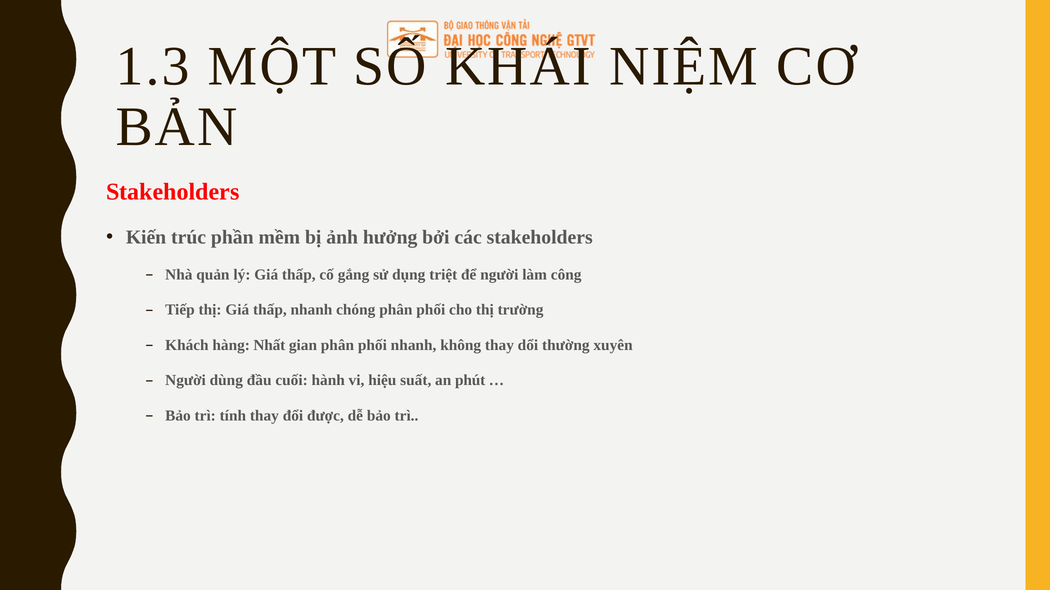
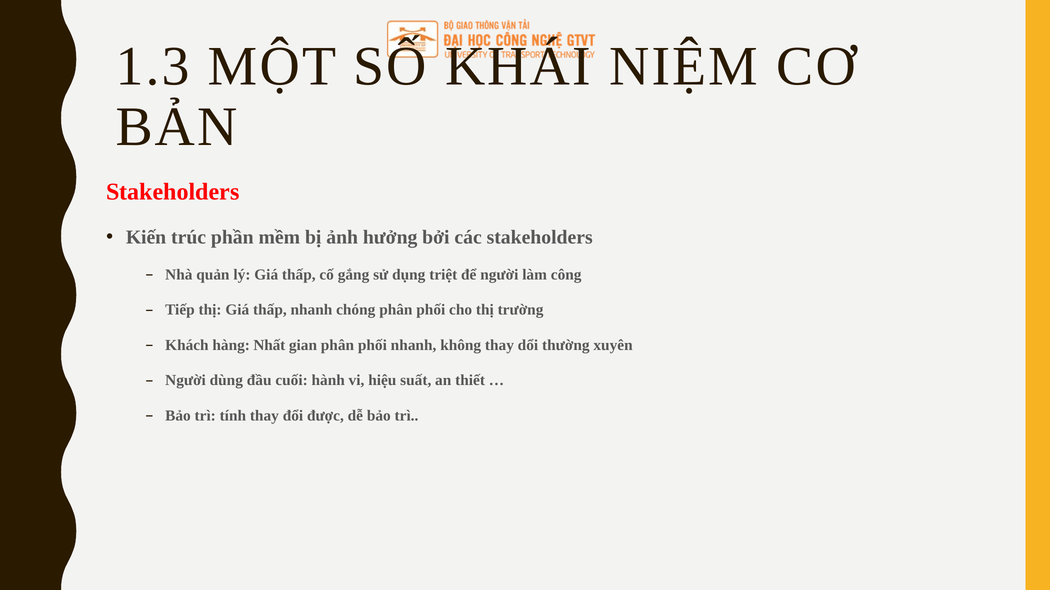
phút: phút -> thiết (470, 381)
